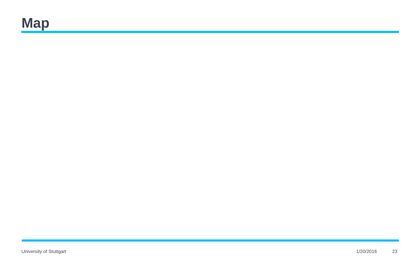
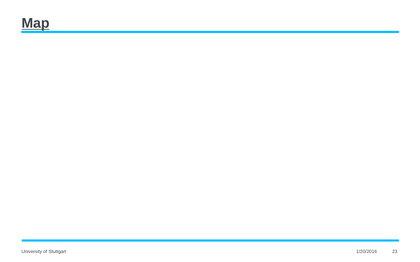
Map underline: none -> present (35, 23)
